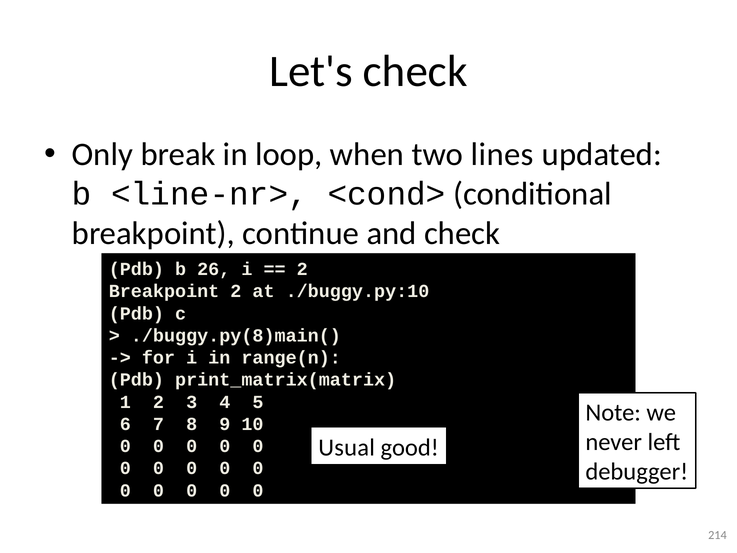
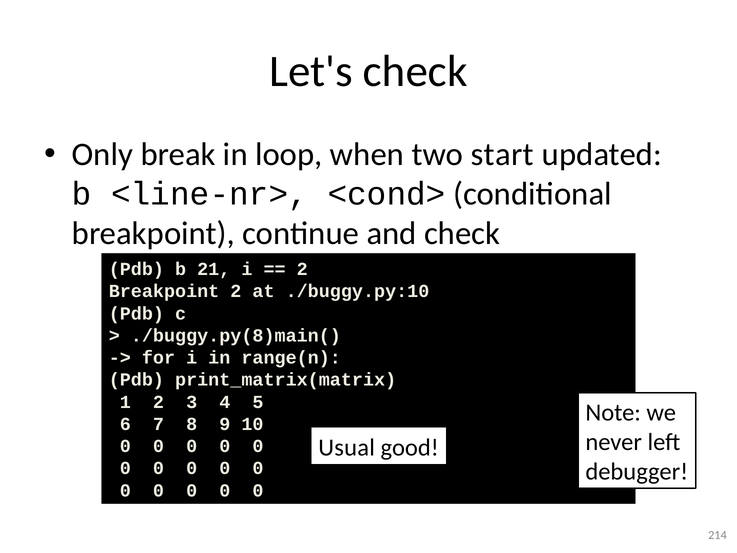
lines: lines -> start (502, 155)
26: 26 -> 21 (214, 269)
